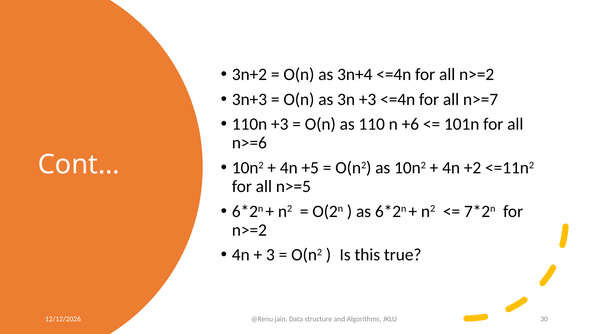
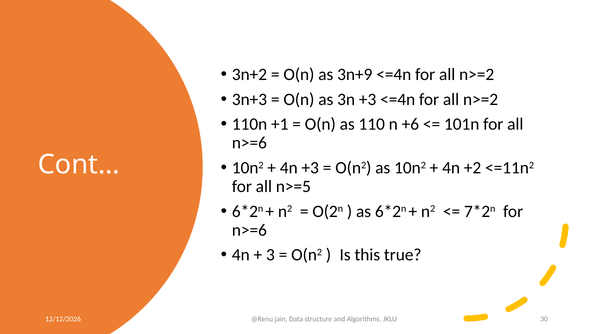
3n+4: 3n+4 -> 3n+9 (355, 74)
n>=7: n>=7 -> n>=2 (481, 99)
110n +3: +3 -> +1 (280, 124)
4n +5: +5 -> +3 (310, 168)
n>=2: n>=2 -> n>=6 (249, 230)
